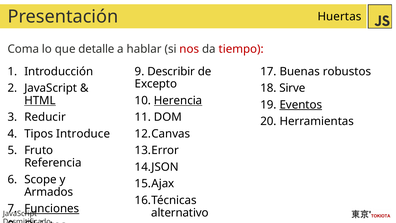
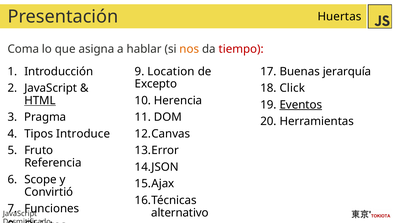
detalle: detalle -> asigna (96, 49)
nos colour: red -> orange (189, 49)
Describir: Describir -> Location (171, 71)
robustos: robustos -> jerarquía (347, 71)
Sirve: Sirve -> Click (292, 88)
Herencia underline: present -> none (178, 100)
Reducir: Reducir -> Pragma (45, 117)
Armados: Armados -> Convirtió (49, 192)
Funciones underline: present -> none (52, 208)
